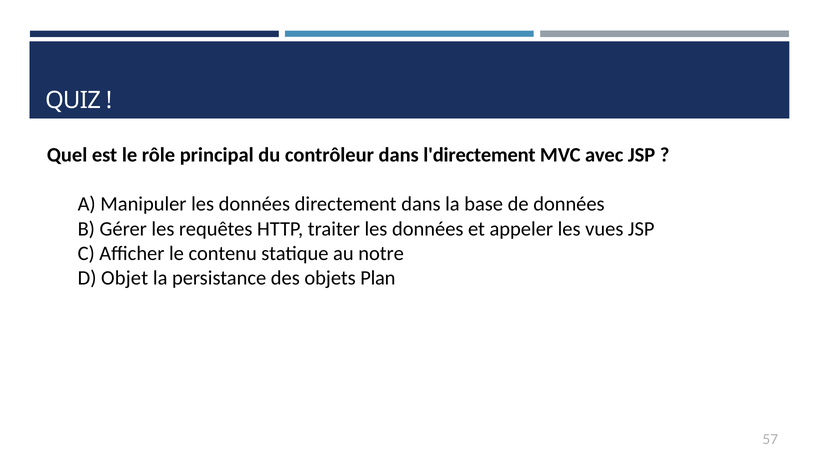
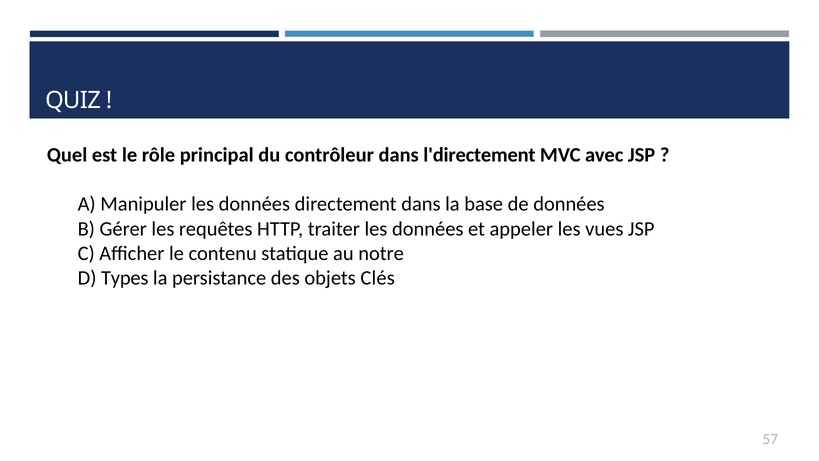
Objet: Objet -> Types (125, 278)
Plan: Plan -> Clés (378, 278)
